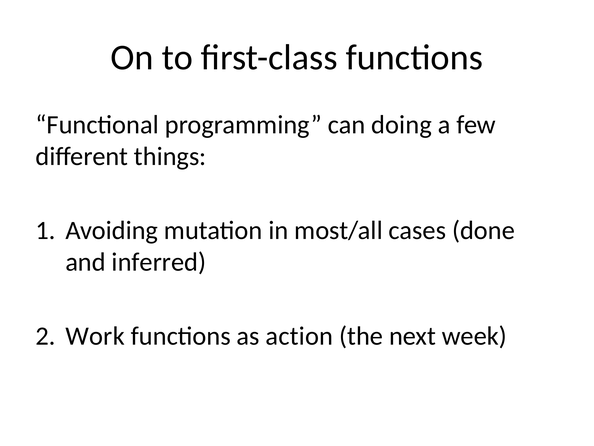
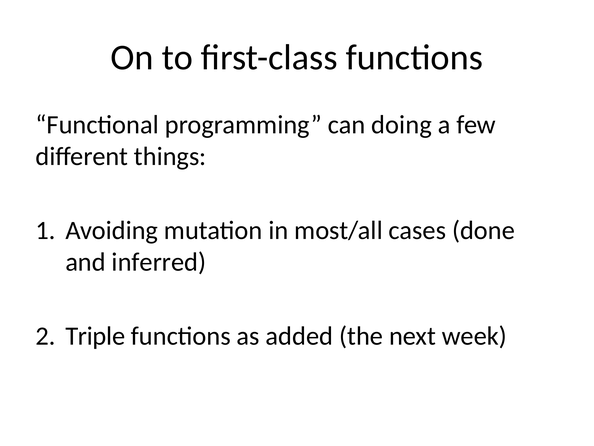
Work: Work -> Triple (95, 336)
action: action -> added (299, 336)
